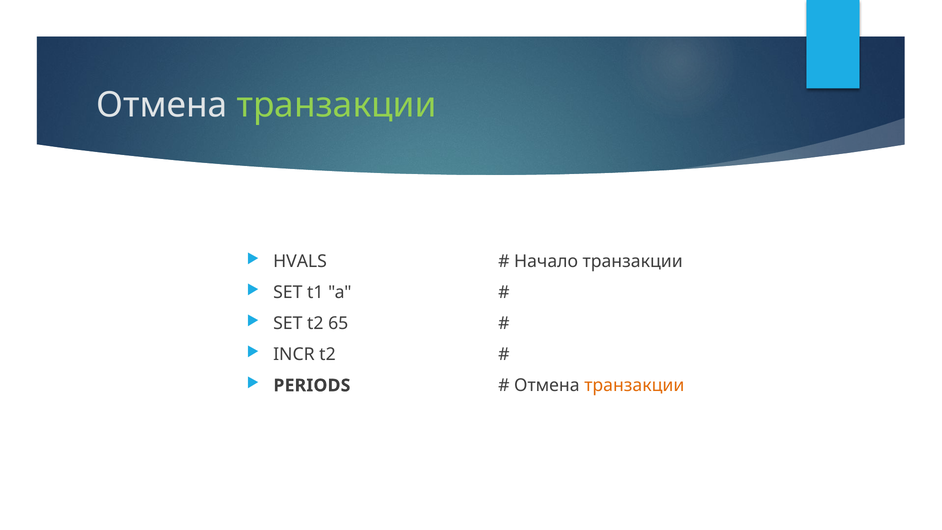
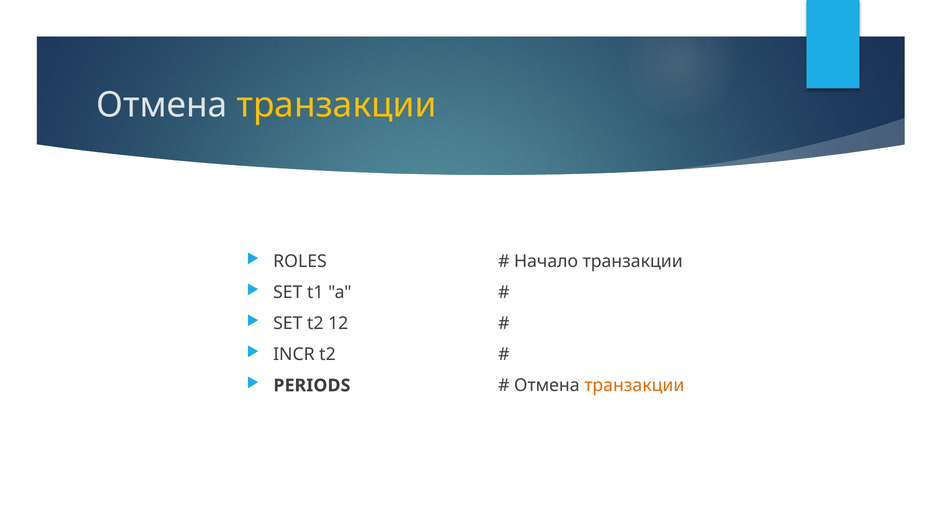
транзакции colour: light green -> yellow (337, 105)
HVALS: HVALS -> ROLES (300, 261)
65: 65 -> 12 (338, 323)
